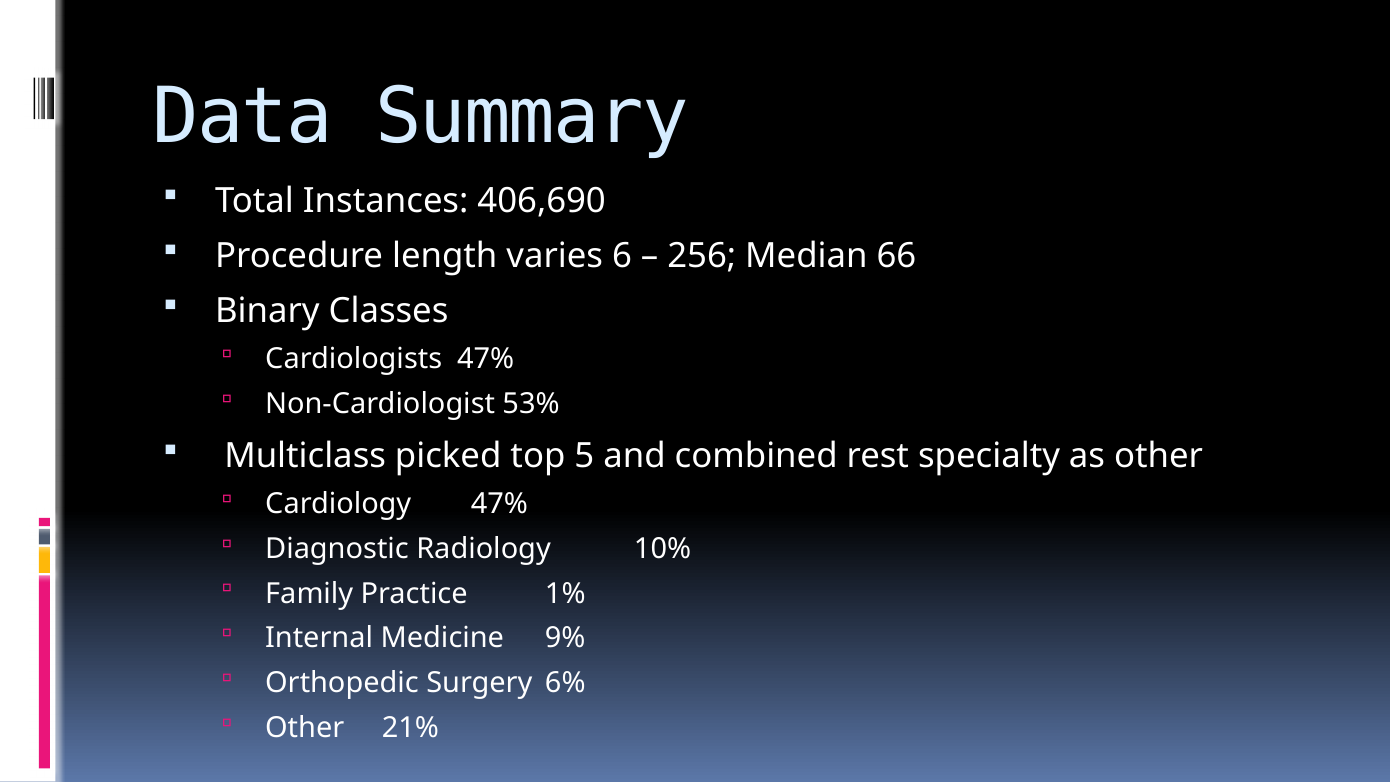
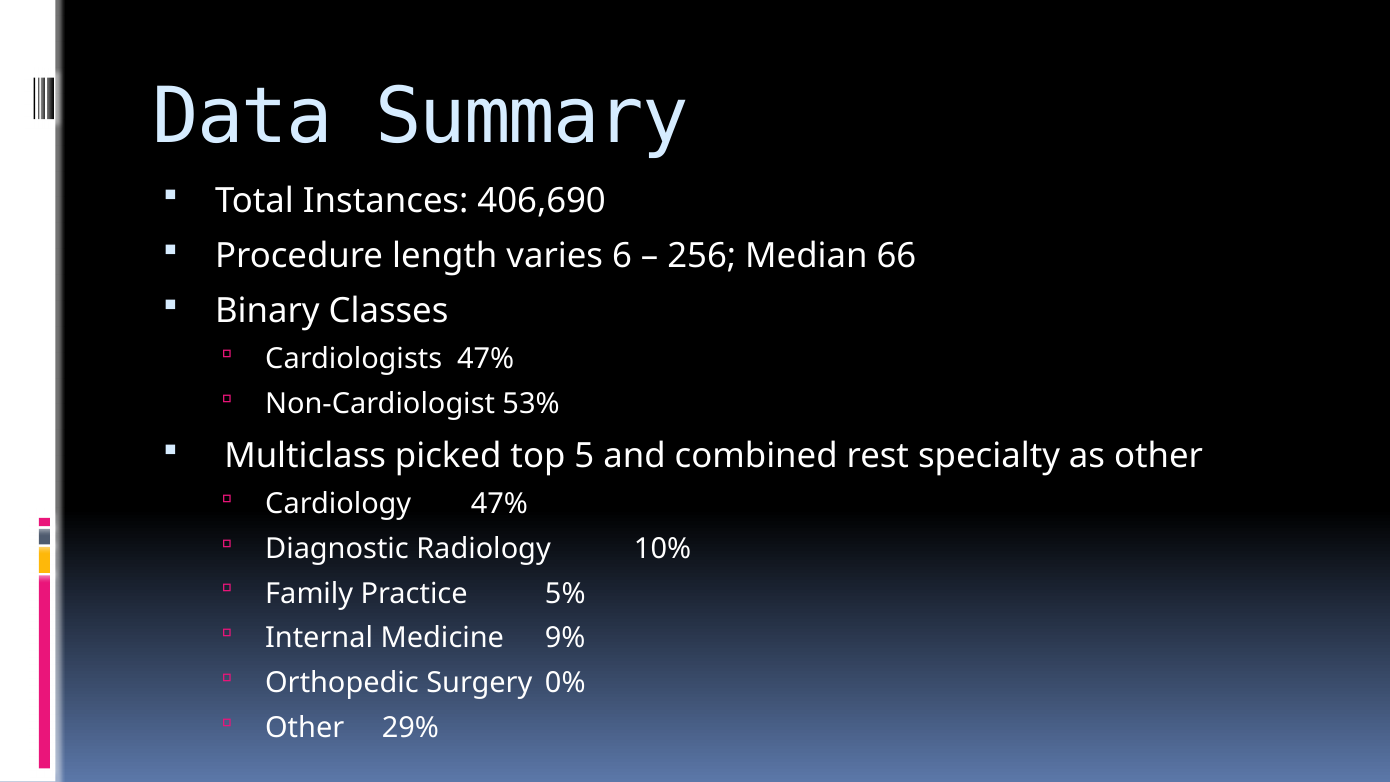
1%: 1% -> 5% (565, 594)
6%: 6% -> 0% (565, 683)
21%: 21% -> 29% (410, 728)
